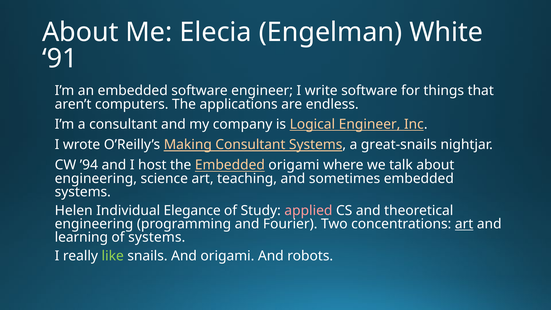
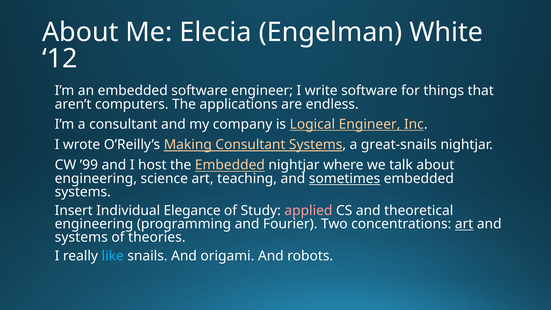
91: 91 -> 12 (60, 59)
’94: ’94 -> ’99 (89, 165)
Embedded origami: origami -> nightjar (294, 165)
sometimes underline: none -> present (345, 179)
Helen: Helen -> Insert (74, 211)
learning: learning -> systems (81, 237)
of systems: systems -> theories (157, 237)
like colour: light green -> light blue (113, 256)
